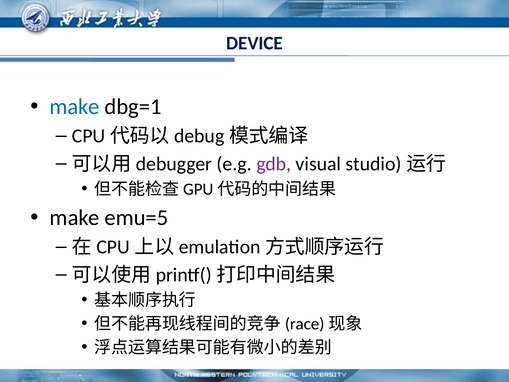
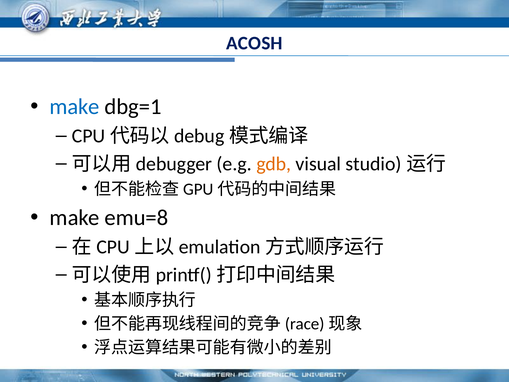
DEVICE: DEVICE -> ACOSH (254, 43)
gdb colour: purple -> orange (274, 164)
emu=5: emu=5 -> emu=8 (136, 218)
